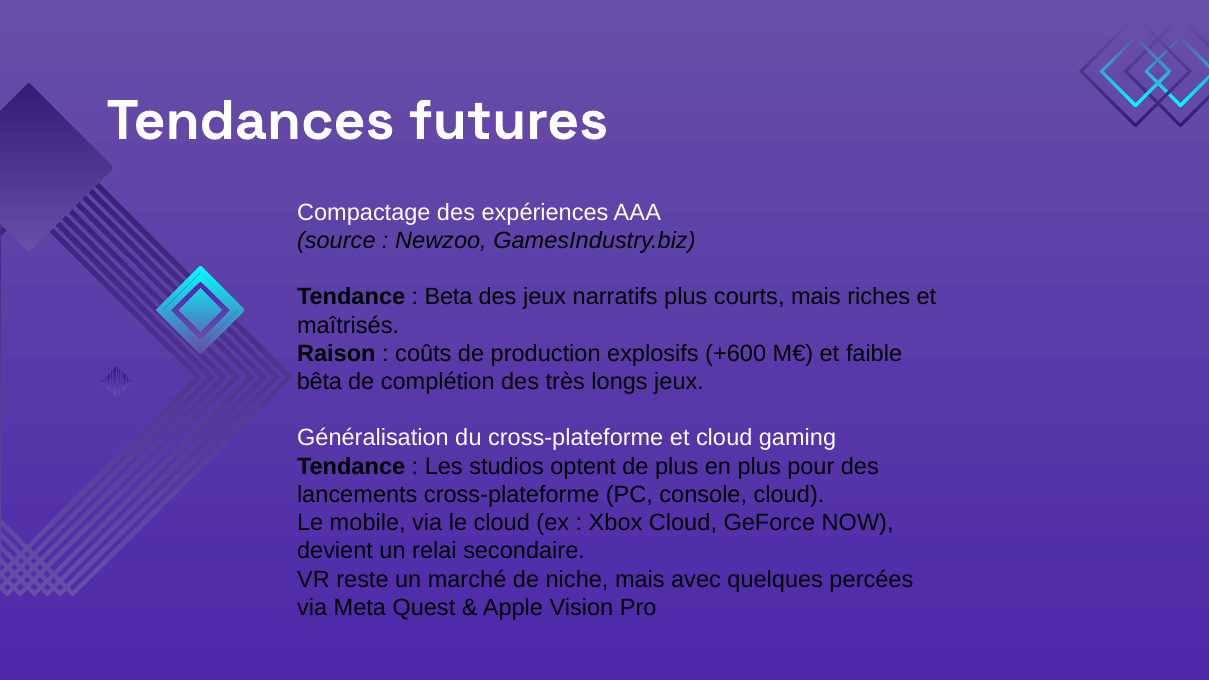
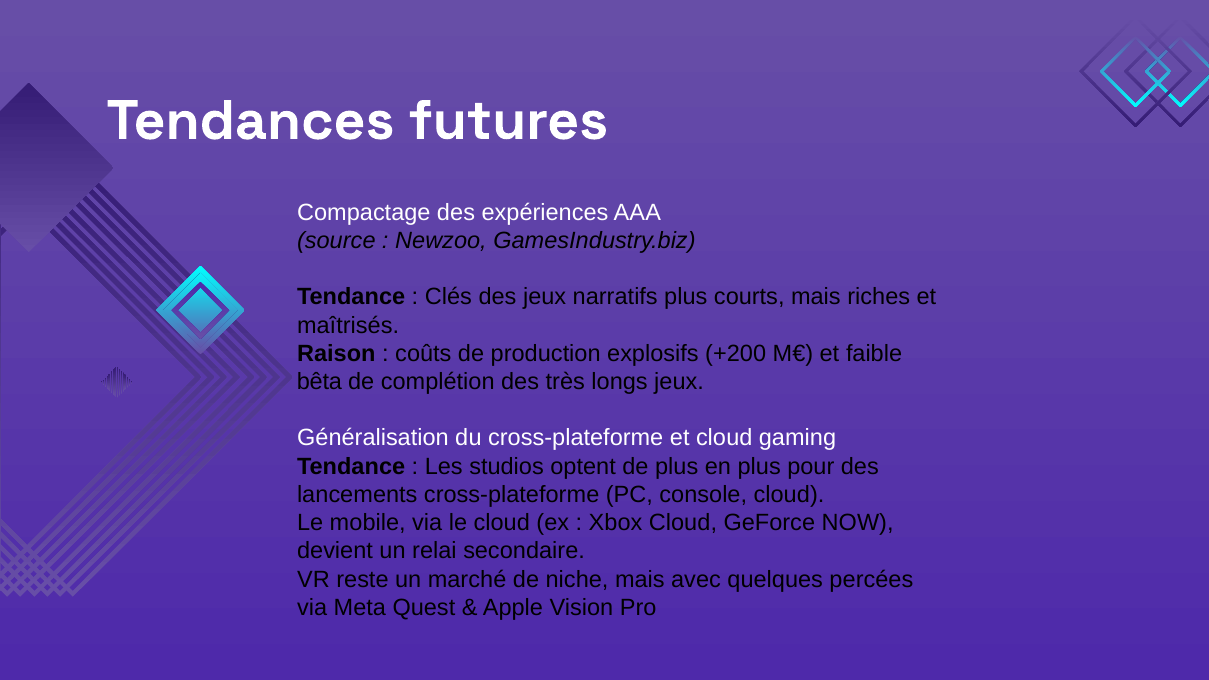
Beta: Beta -> Clés (448, 297)
+600: +600 -> +200 (736, 354)
